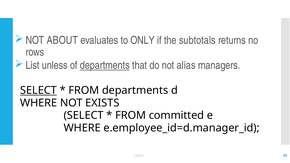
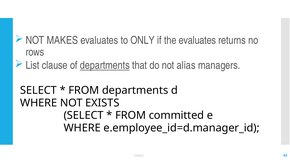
ABOUT: ABOUT -> MAKES (62, 40)
the subtotals: subtotals -> evaluates (197, 40)
unless: unless -> clause (55, 65)
SELECT underline: present -> none (39, 90)
